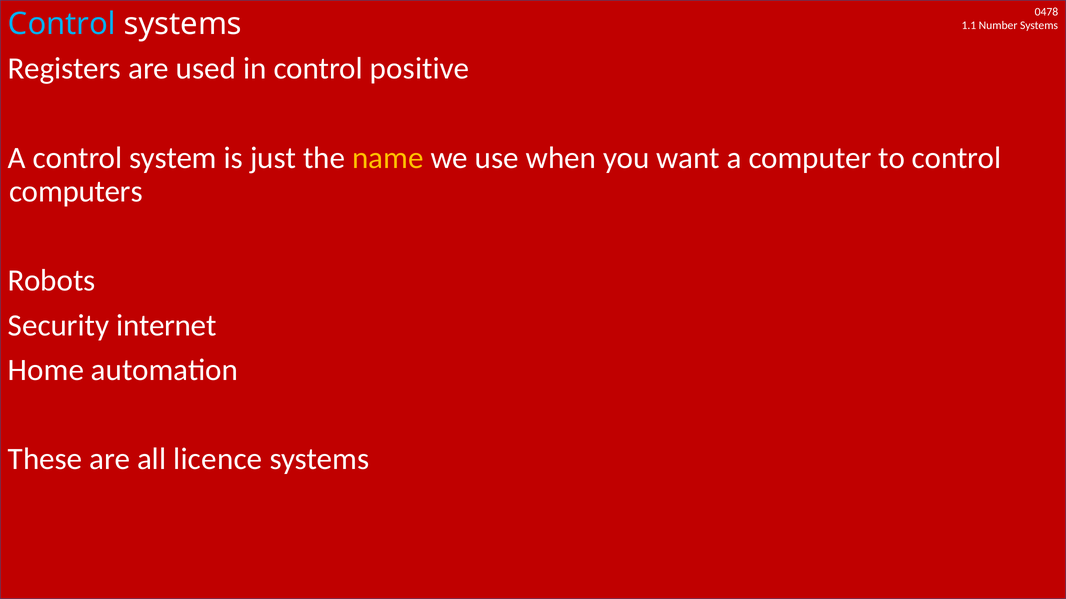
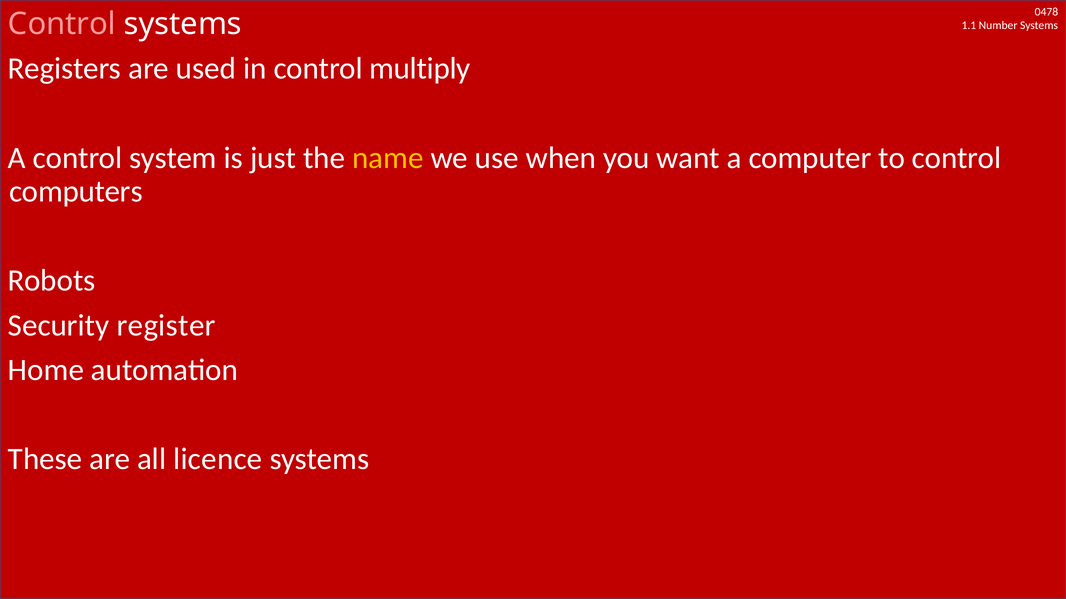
Control colour: light blue -> pink (62, 24)
positive: positive -> multiply (420, 69)
internet: internet -> register (166, 326)
